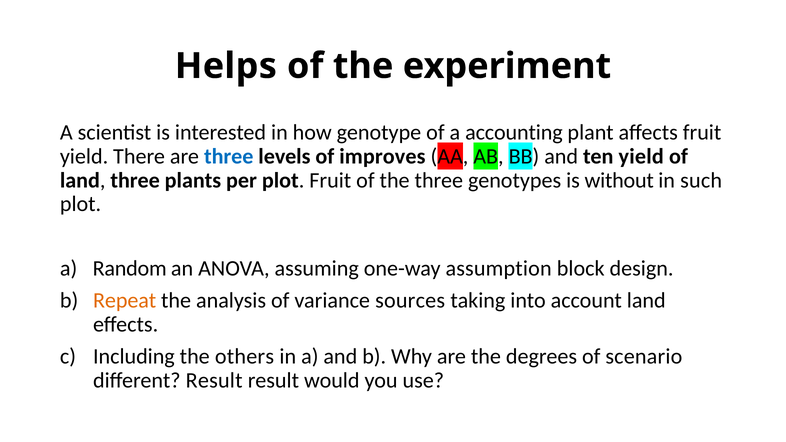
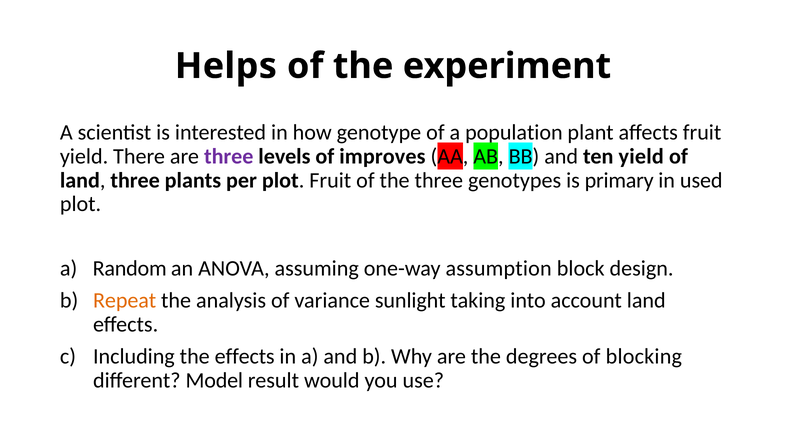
accounting: accounting -> population (514, 132)
three colour: blue -> purple (229, 156)
without: without -> primary (619, 180)
such: such -> used (701, 180)
sources: sources -> sunlight (410, 300)
the others: others -> effects (245, 356)
scenario: scenario -> blocking (644, 356)
different Result: Result -> Model (214, 380)
